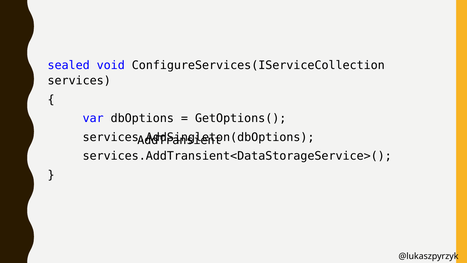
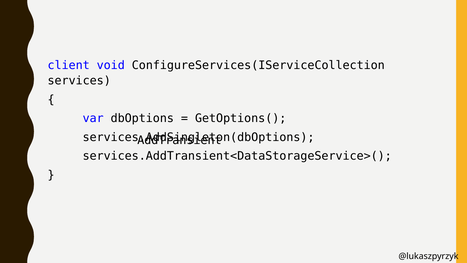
sealed: sealed -> client (69, 65)
